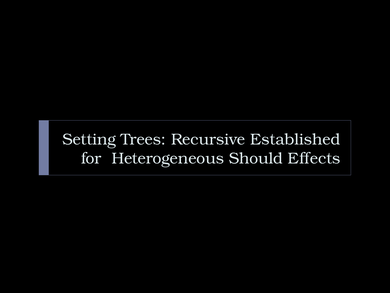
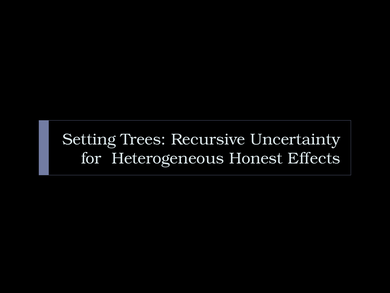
Established: Established -> Uncertainty (295, 139)
Should: Should -> Honest (256, 158)
